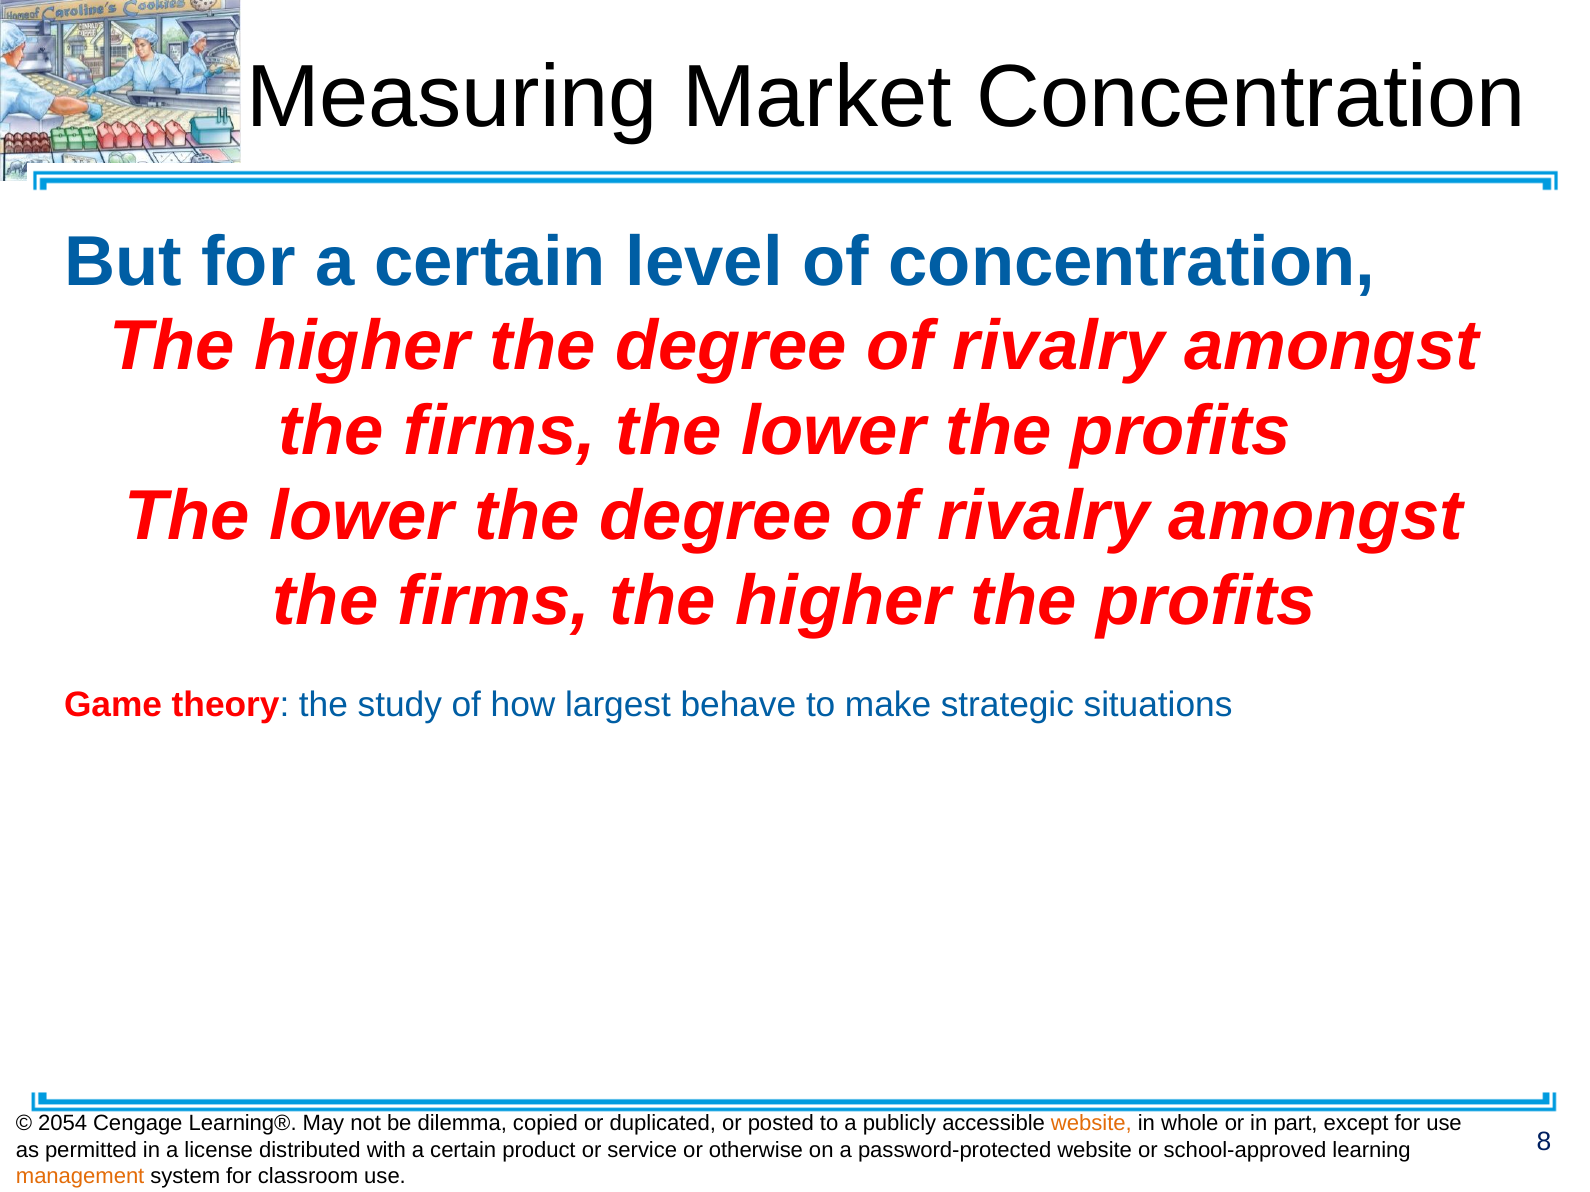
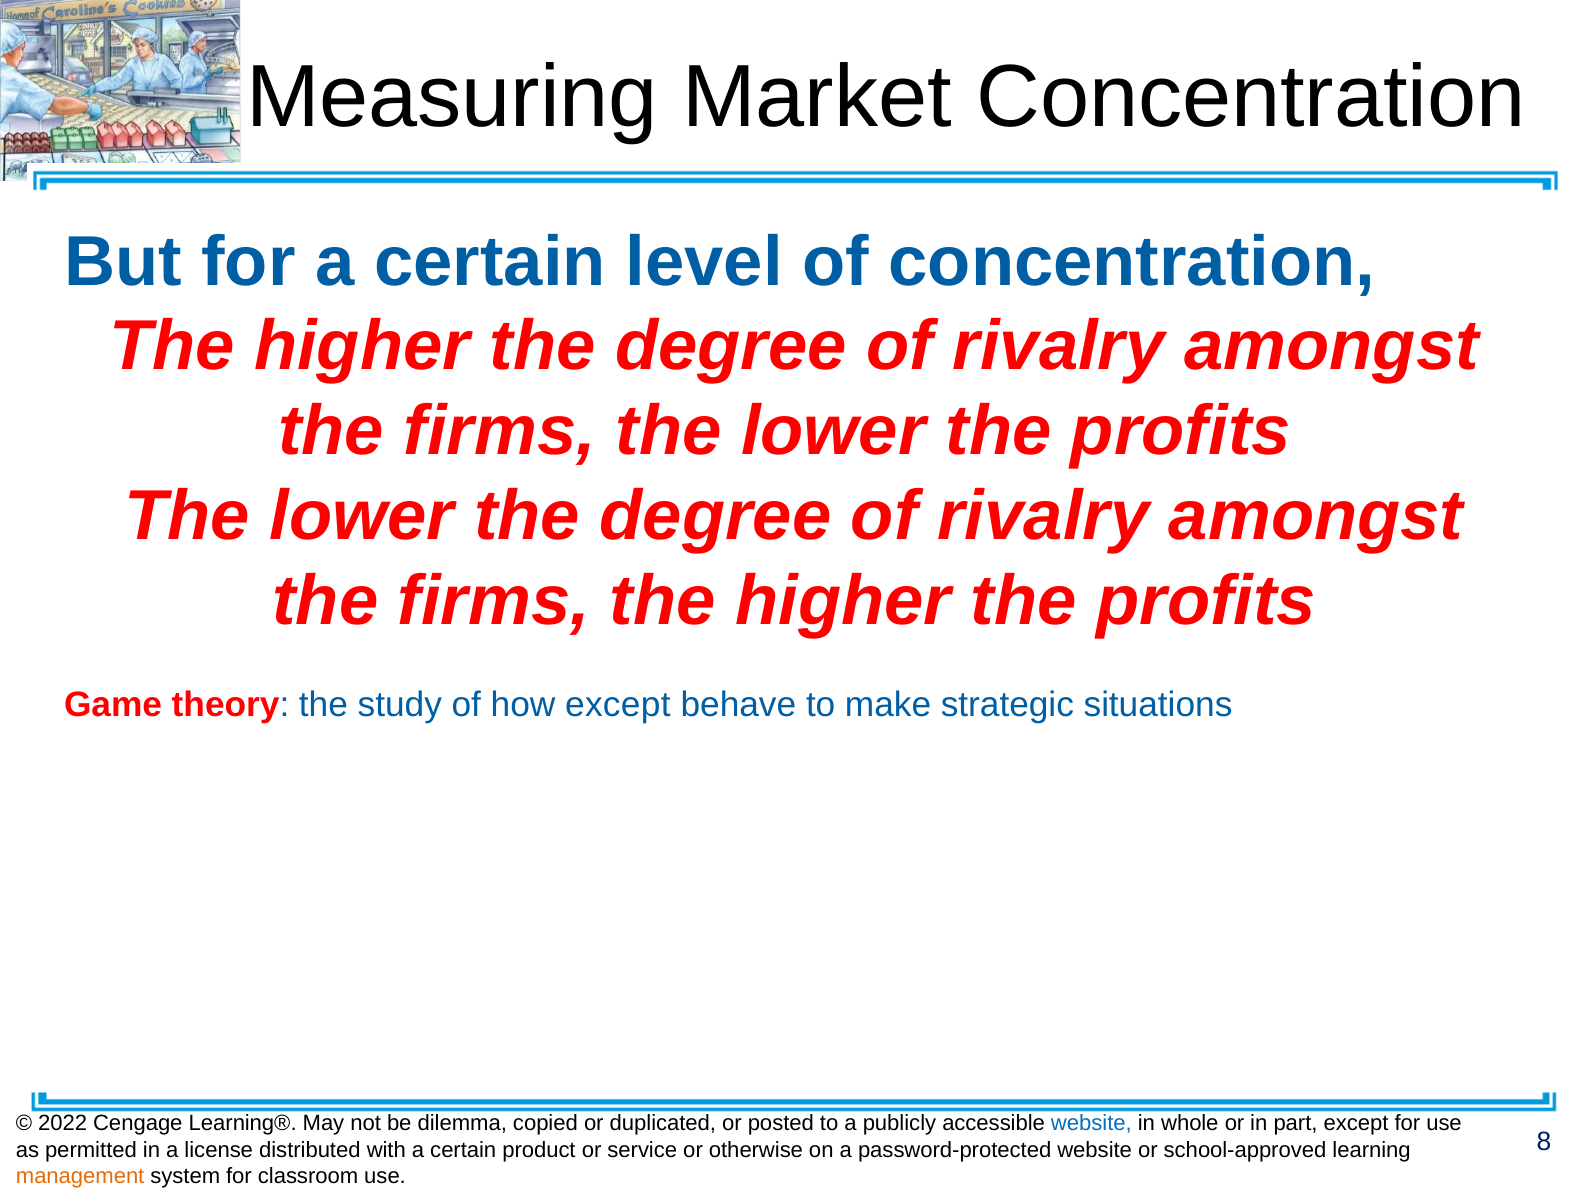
how largest: largest -> except (618, 705)
2054: 2054 -> 2022 (63, 1124)
website colour: orange -> blue (1091, 1124)
